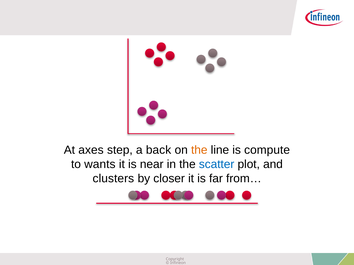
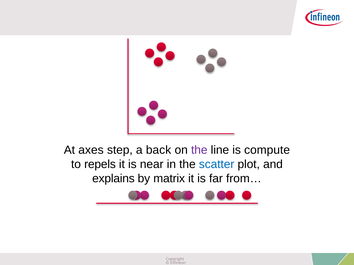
the colour: orange -> purple (199, 150)
wants: wants -> repels (100, 165)
clusters: clusters -> explains (113, 179)
closer: closer -> matrix (169, 179)
